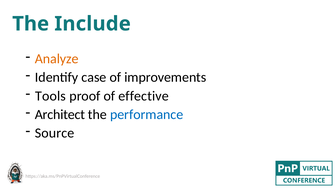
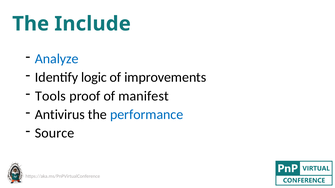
Analyze colour: orange -> blue (57, 59)
case: case -> logic (94, 78)
effective: effective -> manifest (144, 96)
Architect: Architect -> Antivirus (60, 115)
